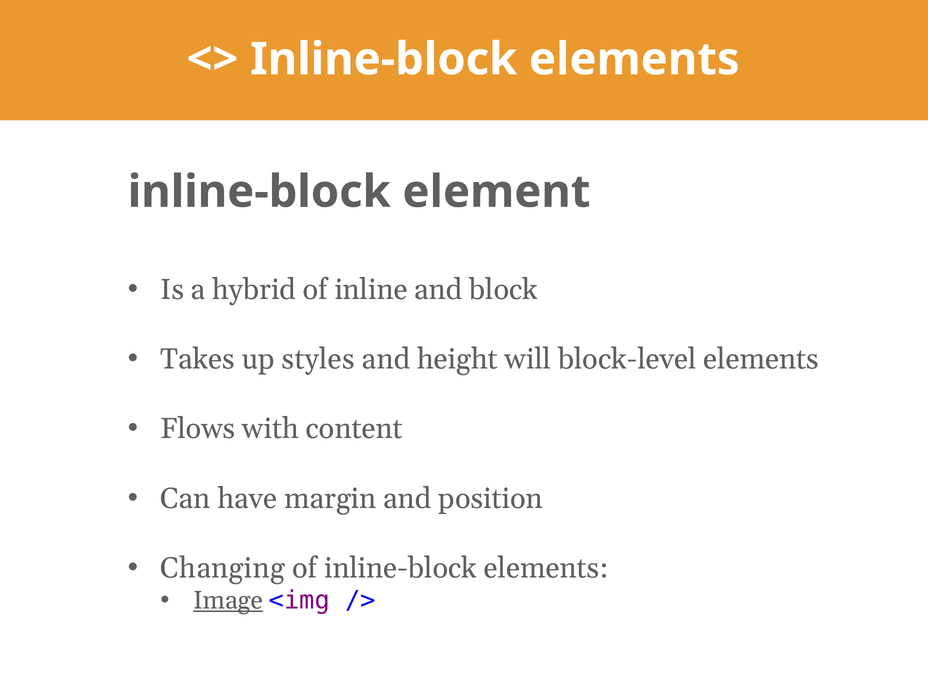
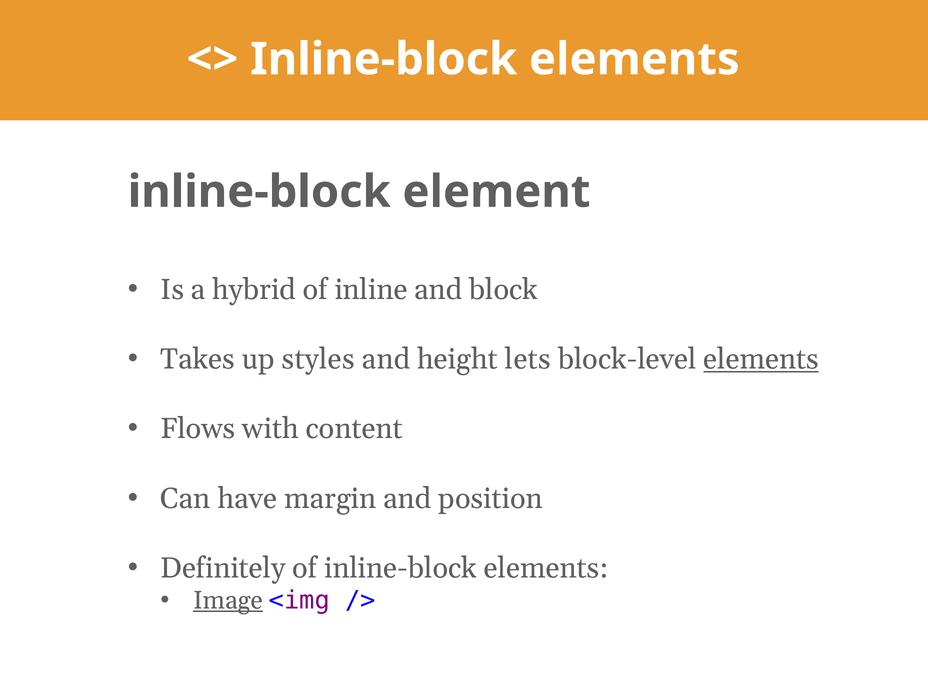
will: will -> lets (528, 359)
elements underline: none -> present (761, 359)
Changing: Changing -> Definitely (223, 568)
